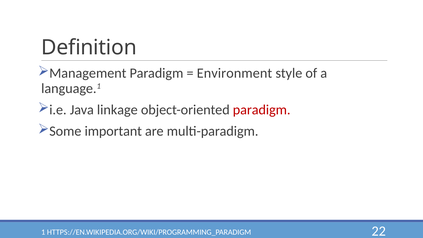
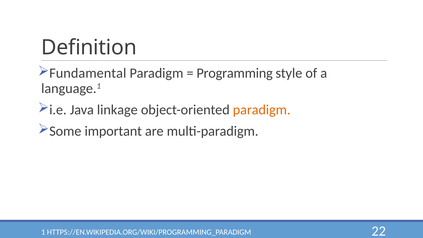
Management: Management -> Fundamental (88, 73)
Environment: Environment -> Programming (235, 73)
paradigm colour: red -> orange (262, 110)
